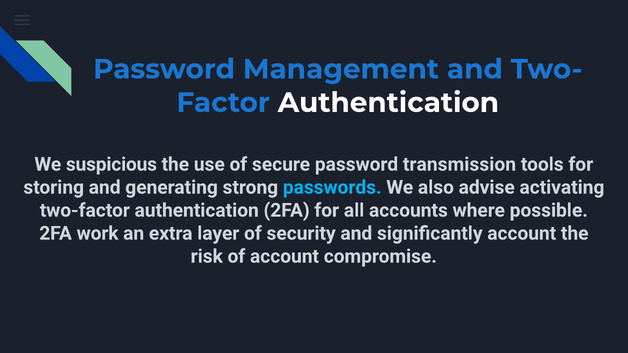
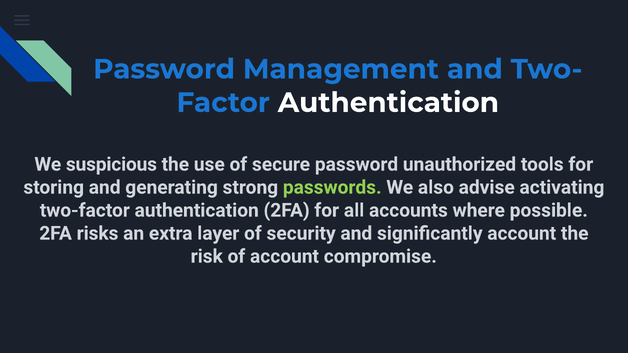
transmission: transmission -> unauthorized (460, 164)
passwords colour: light blue -> light green (332, 187)
work: work -> risks (98, 234)
